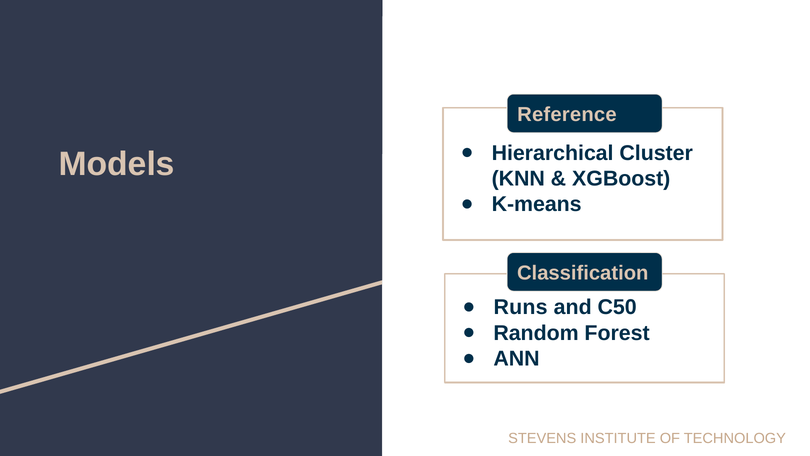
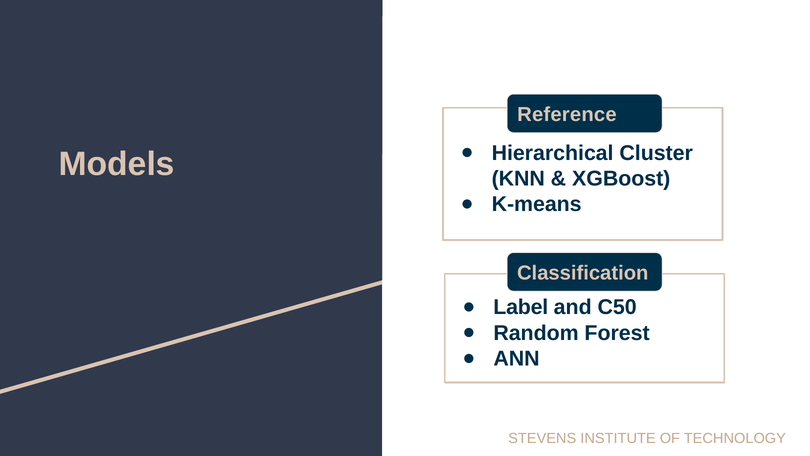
Runs: Runs -> Label (521, 307)
